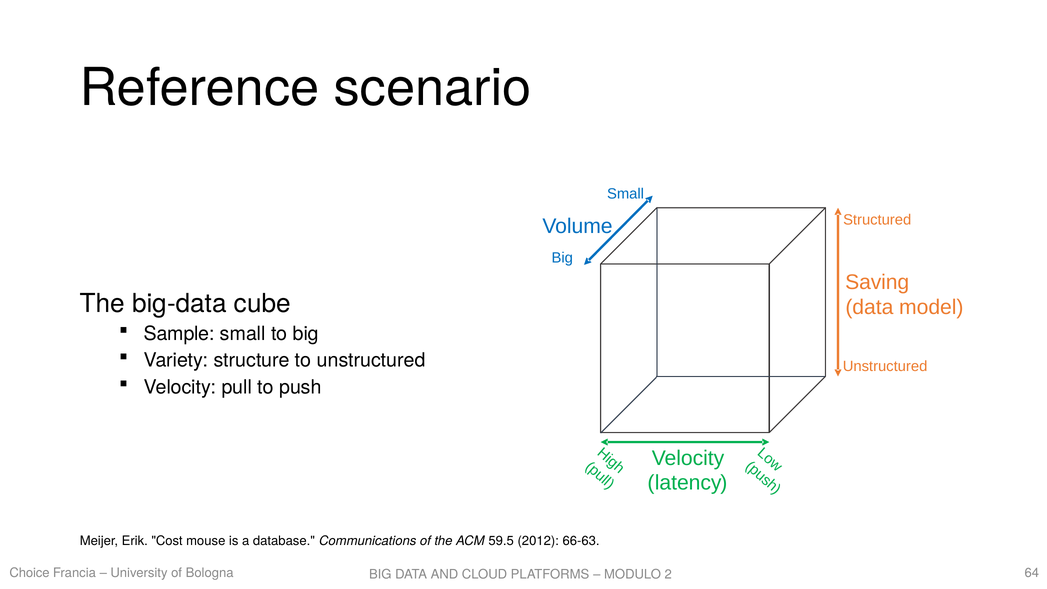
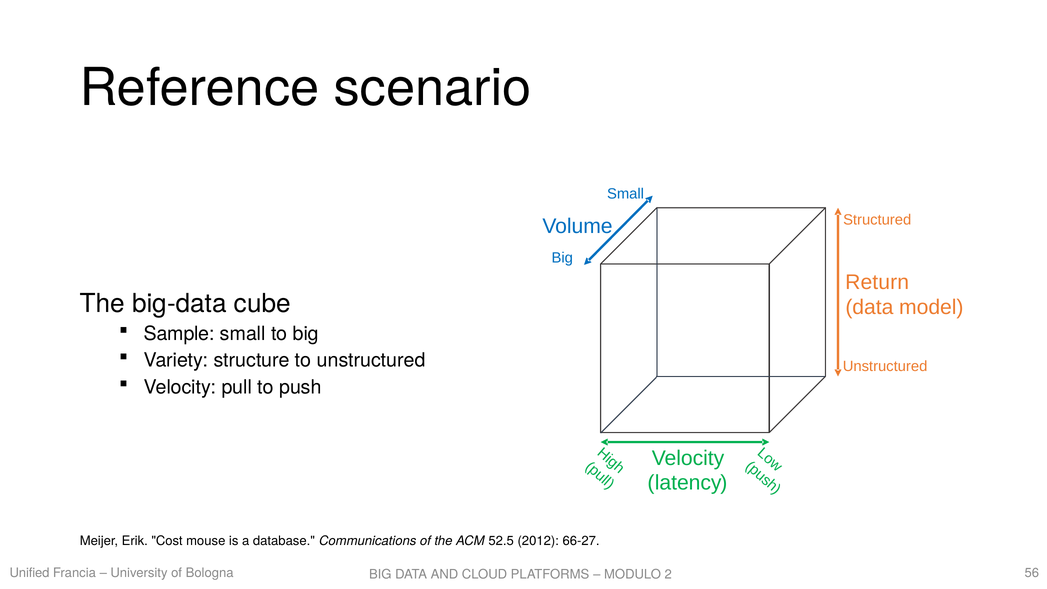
Saving: Saving -> Return (877, 282)
59.5: 59.5 -> 52.5 (501, 541)
66-63: 66-63 -> 66-27 (581, 541)
Choice: Choice -> Unified (30, 573)
64: 64 -> 56 (1032, 573)
